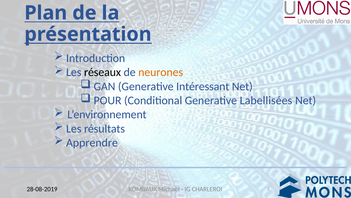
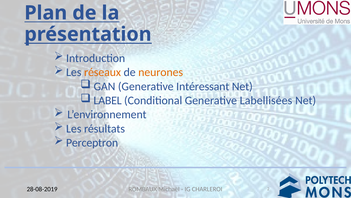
réseaux colour: black -> orange (103, 72)
POUR: POUR -> LABEL (108, 100)
Apprendre: Apprendre -> Perceptron (92, 142)
